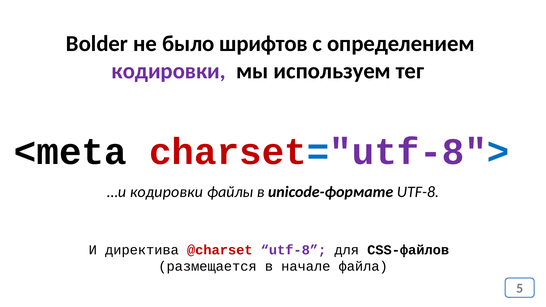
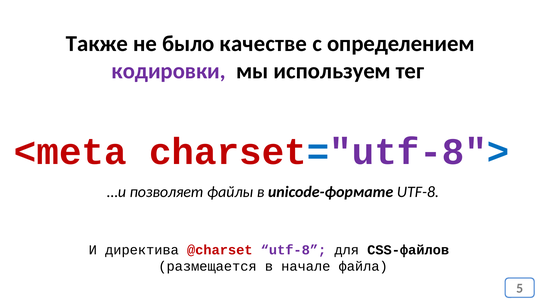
Bolder: Bolder -> Также (97, 44)
шрифтов: шрифтов -> качестве (263, 44)
<meta colour: black -> red (70, 152)
…и кодировки: кодировки -> позволяет (167, 192)
